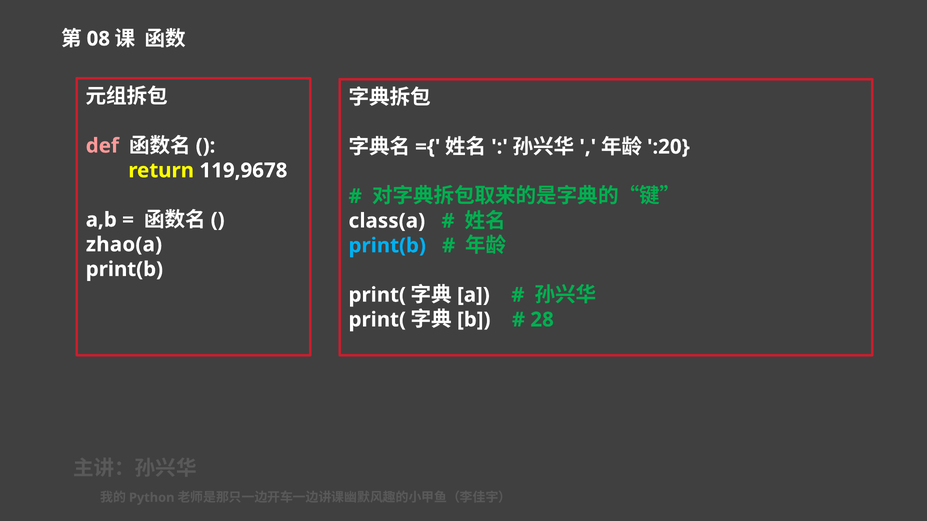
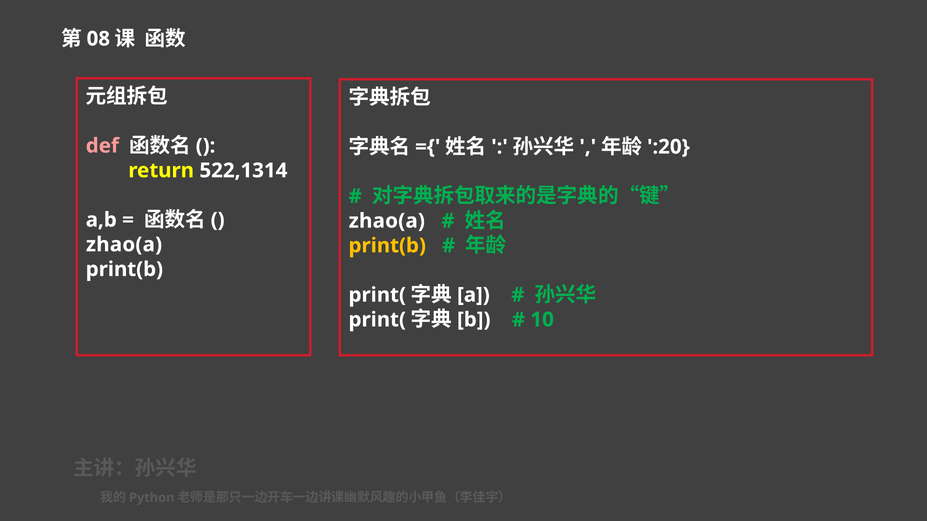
119,9678: 119,9678 -> 522,1314 (243, 171)
class(a: class(a -> zhao(a (387, 221)
print(b colour: light blue -> yellow (387, 246)
28: 28 -> 10 (542, 320)
